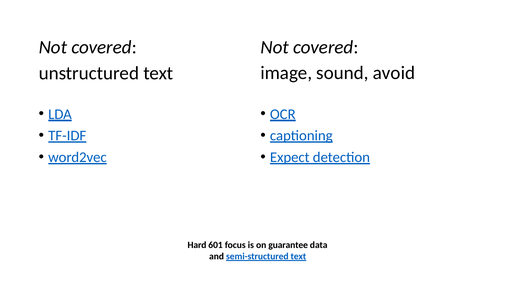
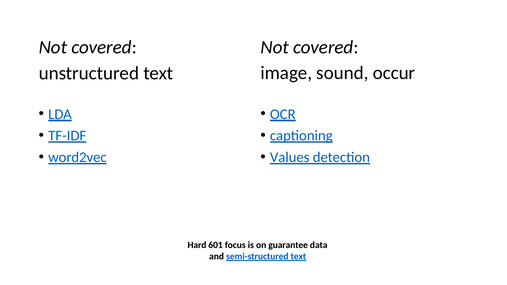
avoid: avoid -> occur (394, 73)
Expect: Expect -> Values (290, 157)
